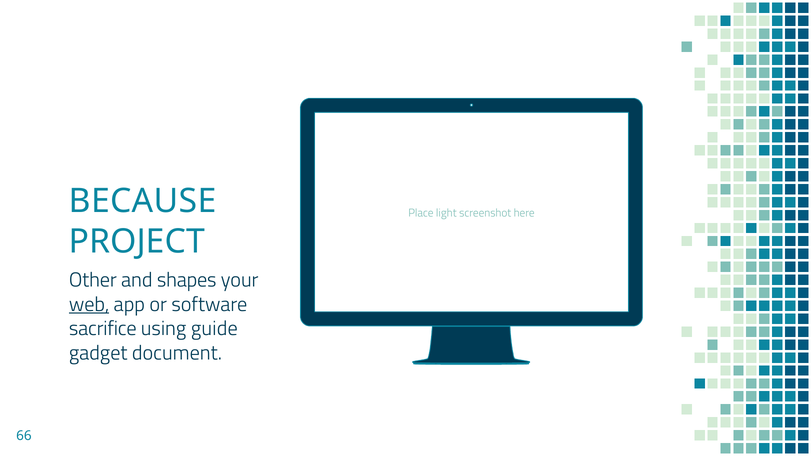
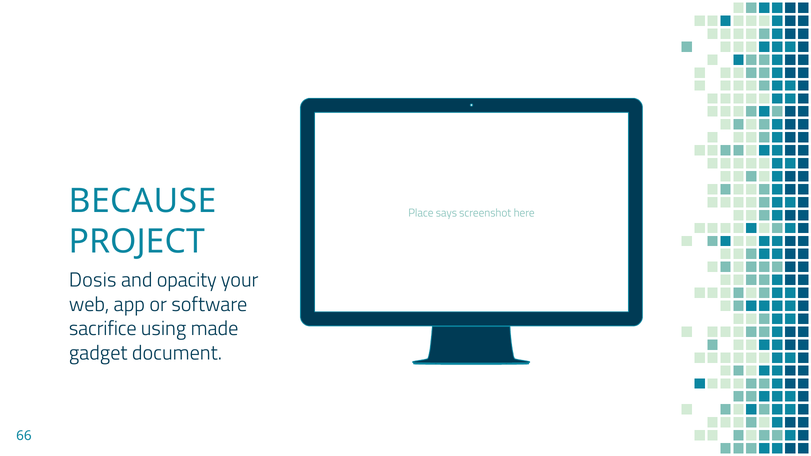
light: light -> says (446, 213)
Other: Other -> Dosis (93, 280)
shapes: shapes -> opacity (187, 280)
web underline: present -> none (89, 305)
guide: guide -> made (215, 329)
